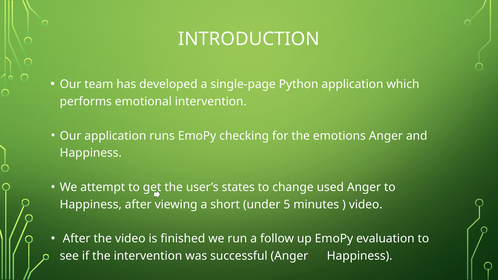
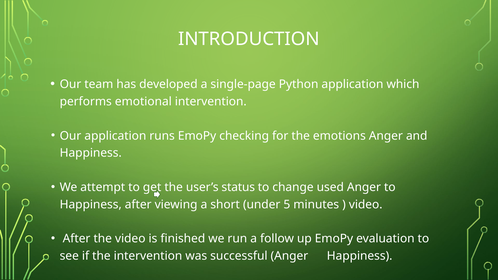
states: states -> status (238, 187)
